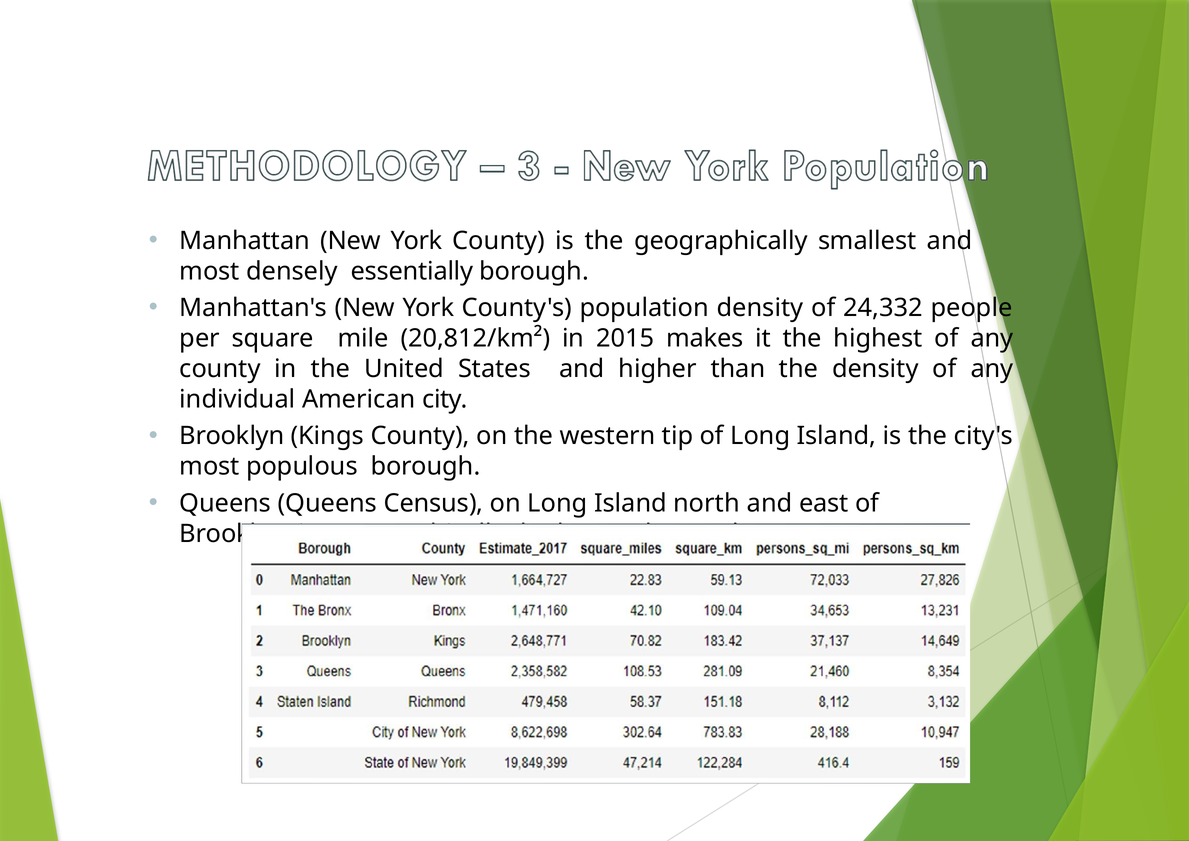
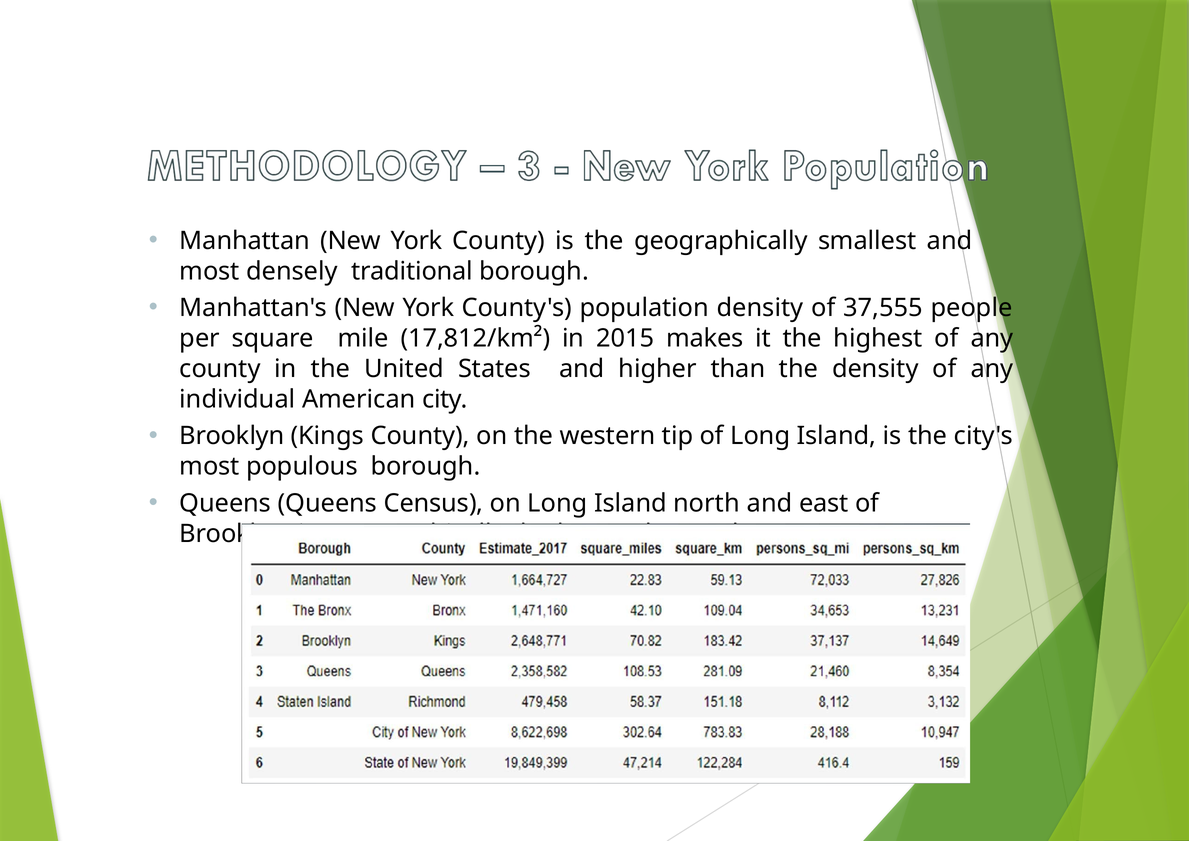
essentially: essentially -> traditional (412, 271)
24,332: 24,332 -> 37,555 (883, 308)
20,812/km²: 20,812/km² -> 17,812/km² (476, 338)
